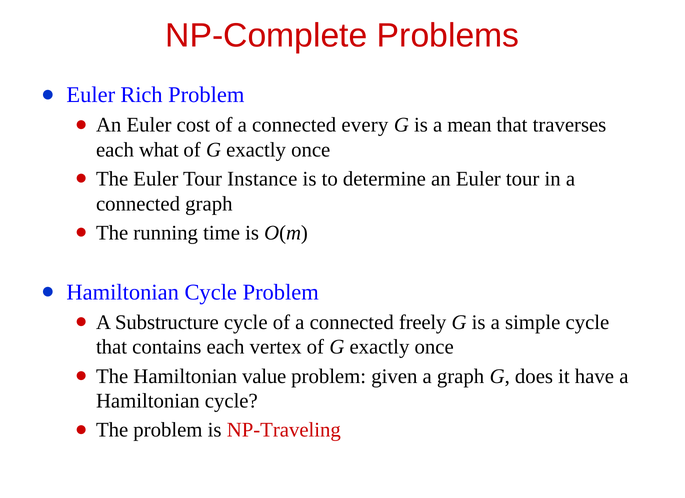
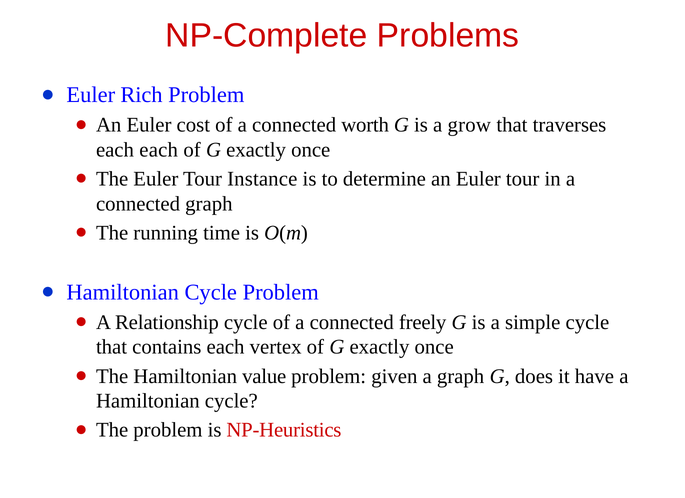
every: every -> worth (365, 125)
mean: mean -> grow (469, 125)
each what: what -> each (159, 150)
Substructure: Substructure -> Relationship (167, 322)
NP-Traveling: NP-Traveling -> NP-Heuristics (284, 430)
